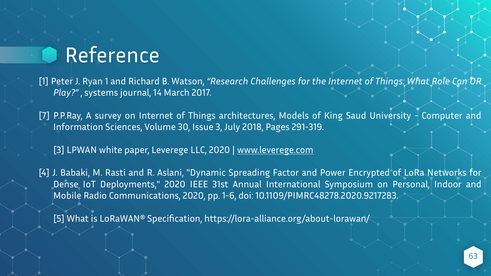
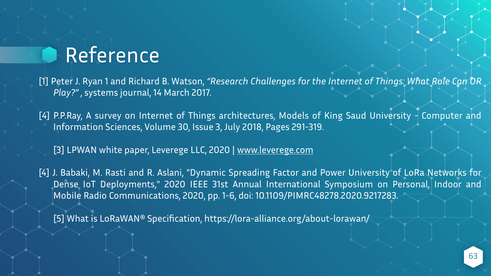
7: 7 -> 4 (44, 116)
Power Encrypted: Encrypted -> University (369, 173)
